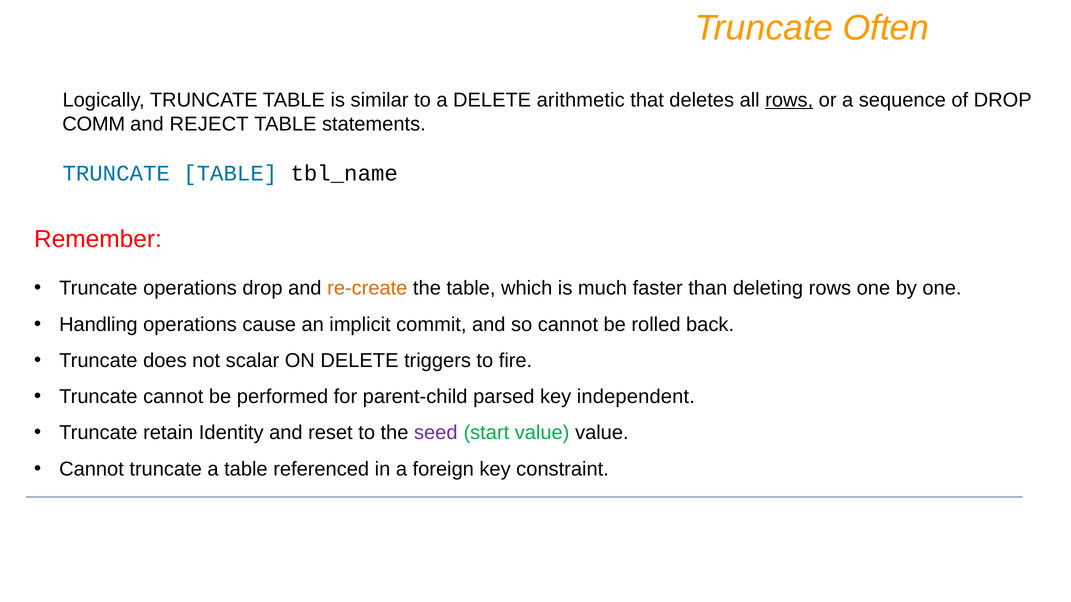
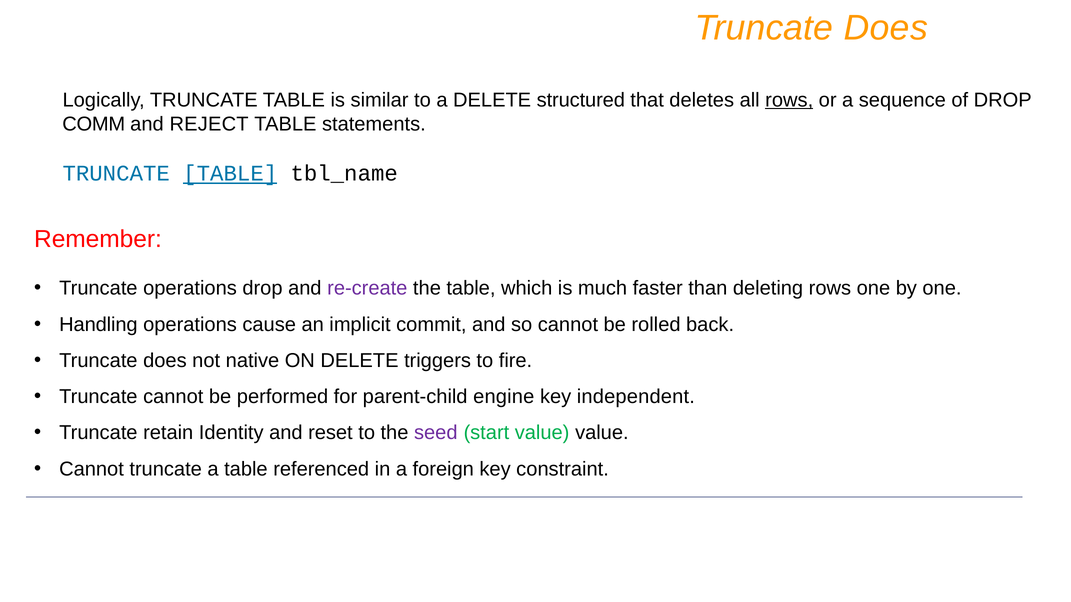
Often: Often -> Does (886, 28)
arithmetic: arithmetic -> structured (581, 100)
TABLE underline: none -> present (230, 174)
re-create colour: orange -> purple (367, 289)
scalar: scalar -> native (253, 361)
parsed: parsed -> engine (504, 397)
